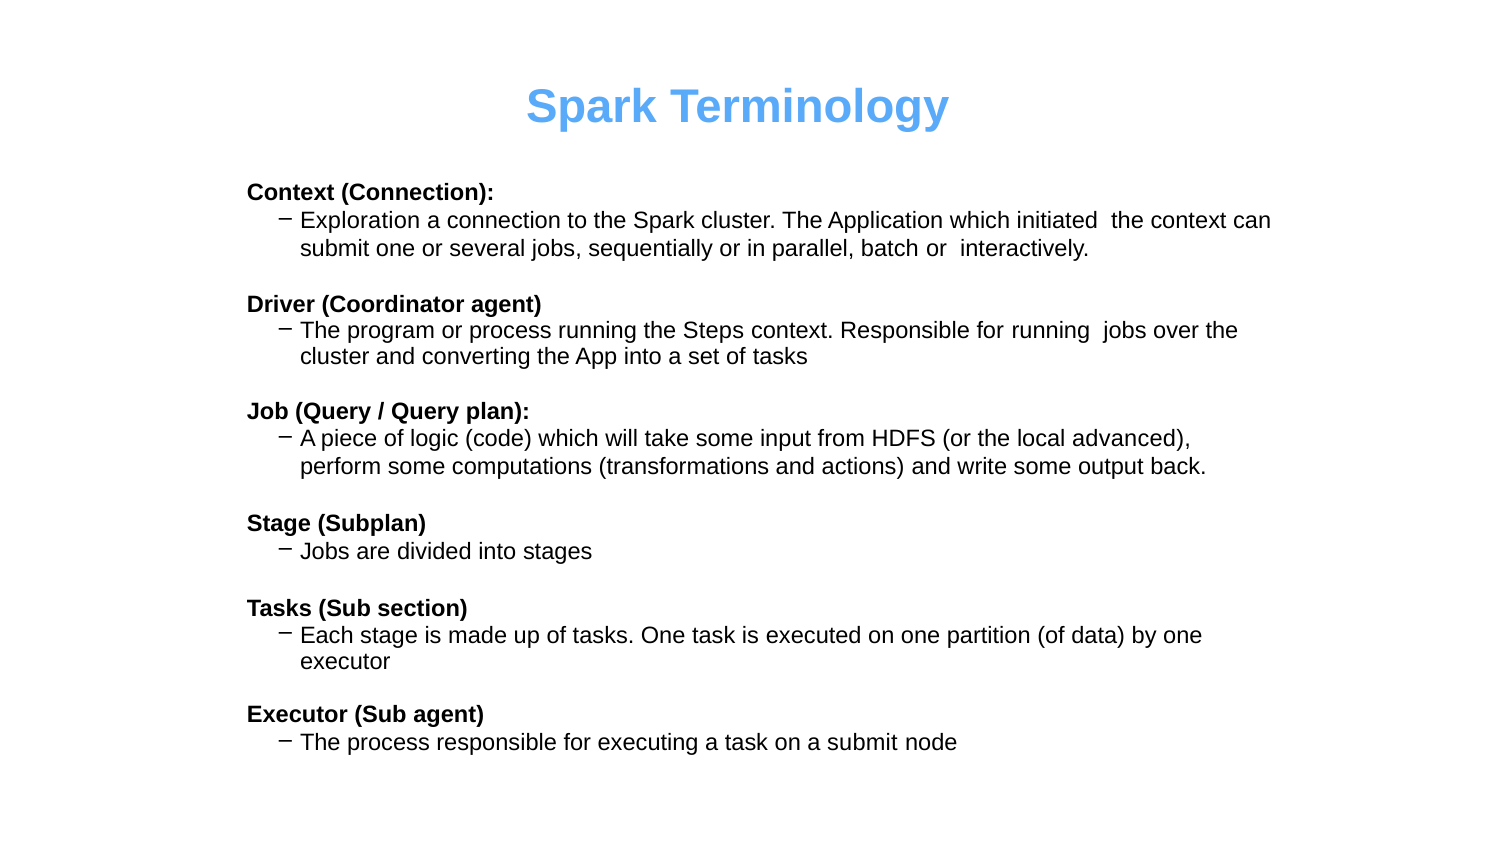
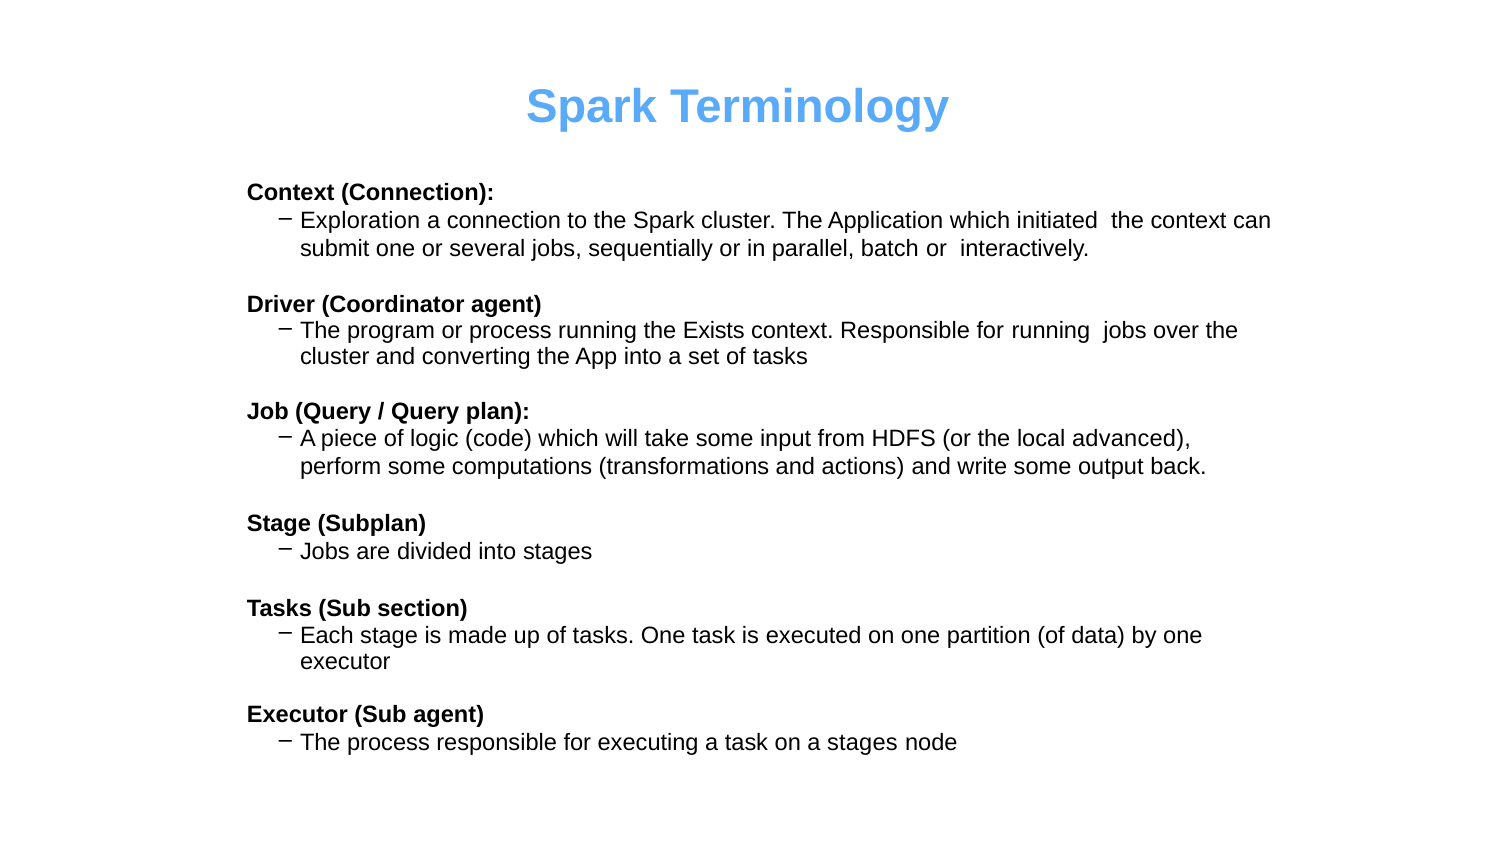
Steps: Steps -> Exists (714, 331)
a submit: submit -> stages (862, 743)
